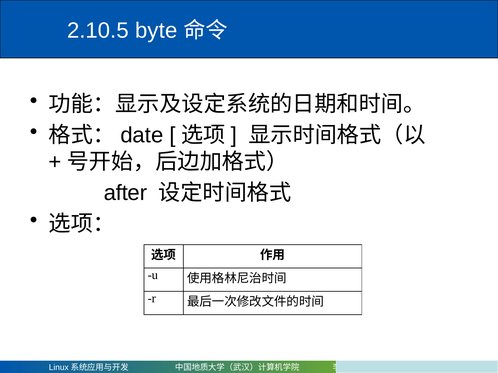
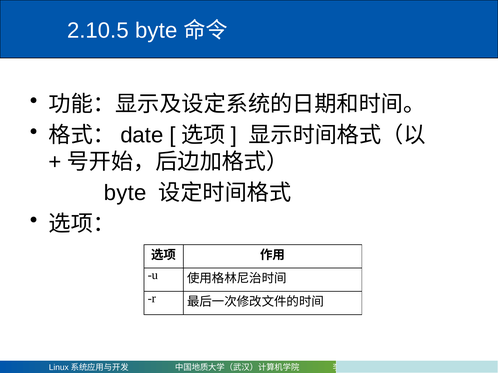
after: after -> byte (125, 193)
